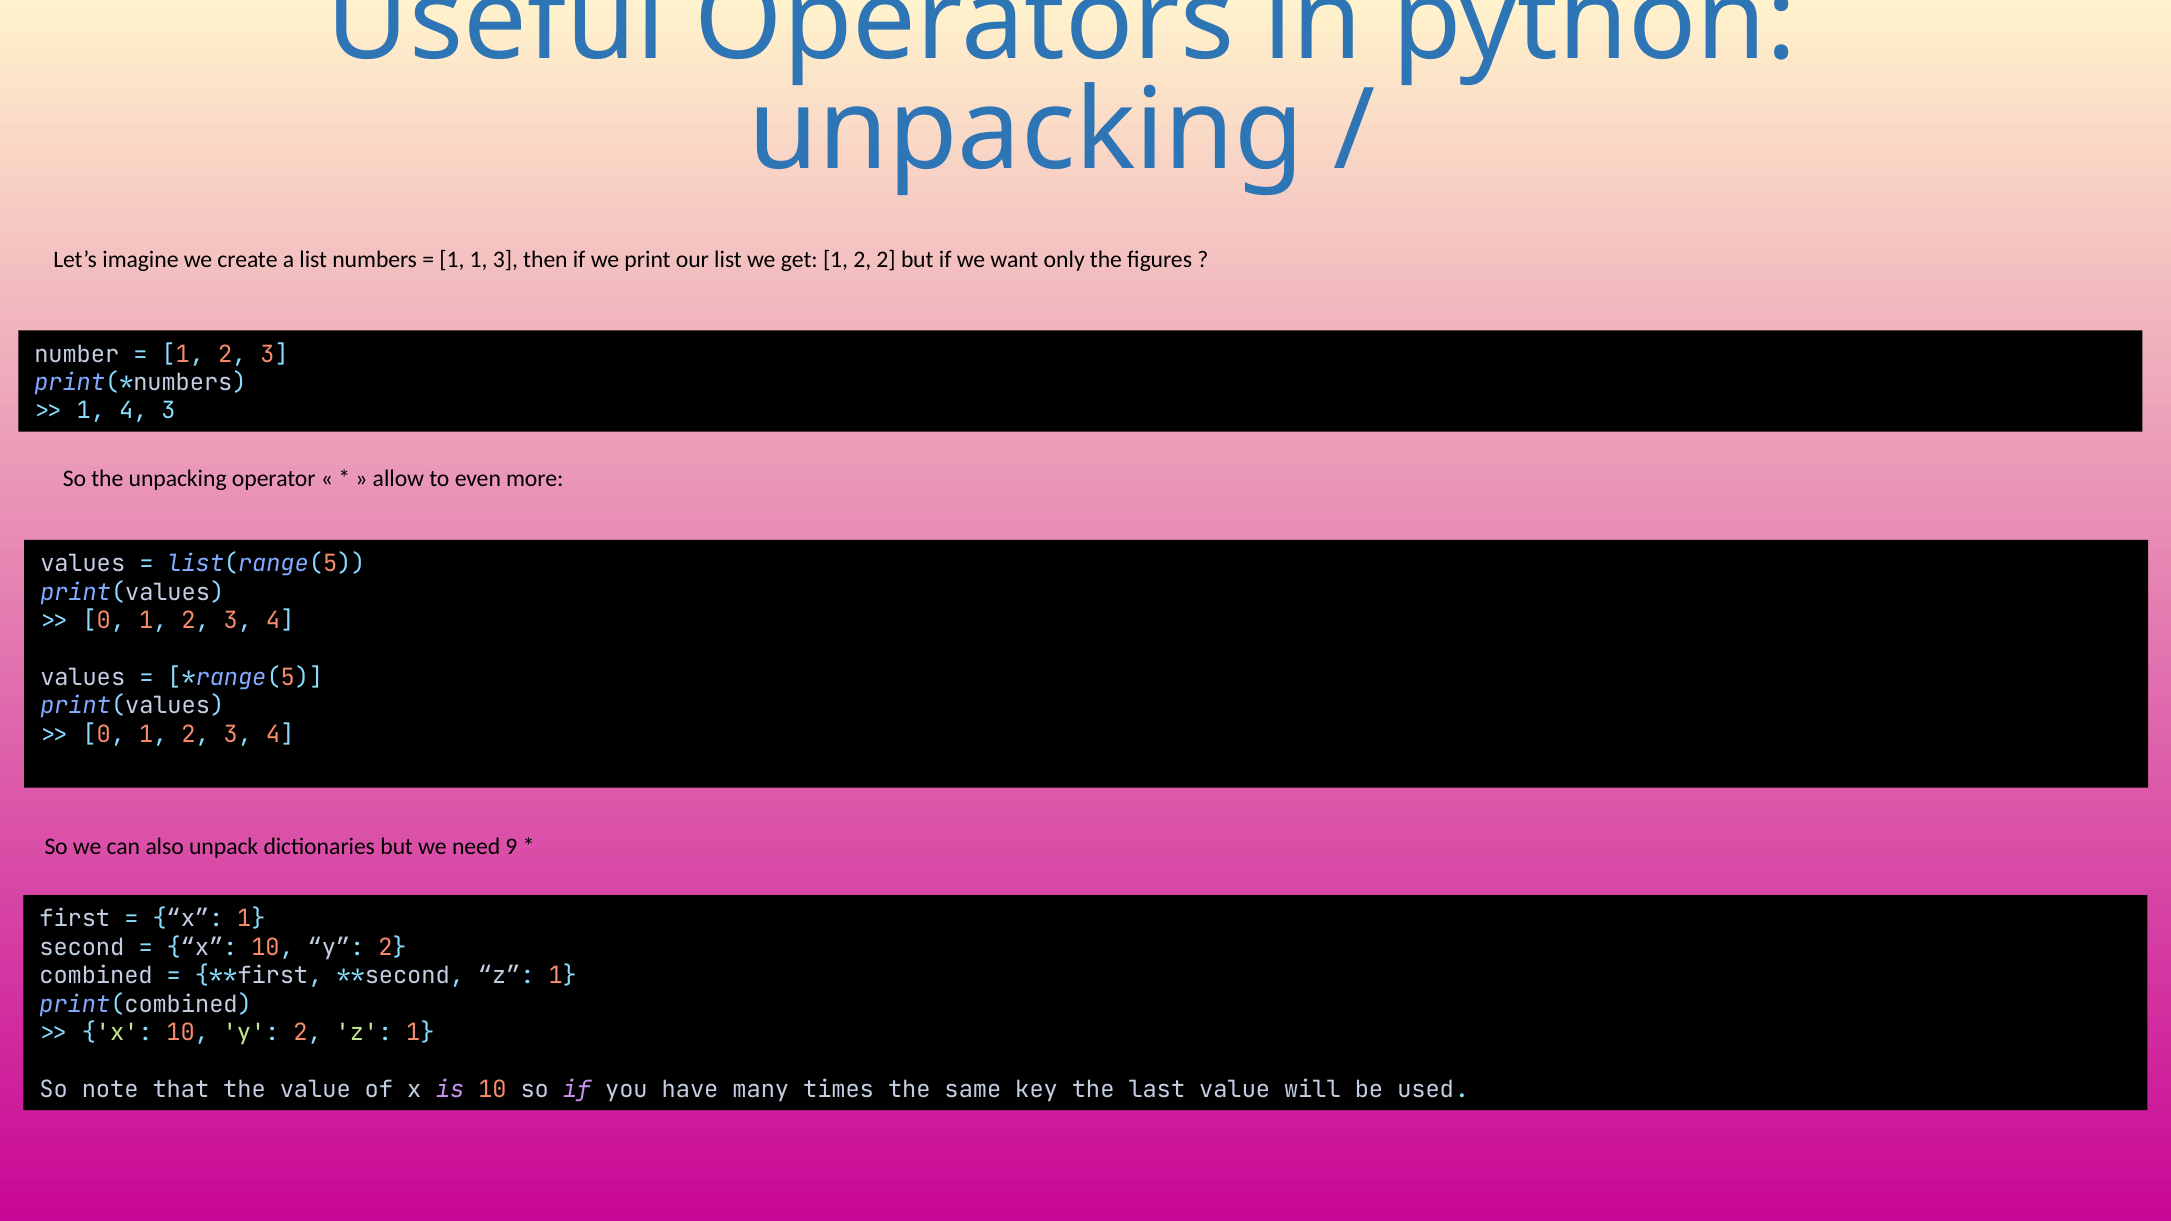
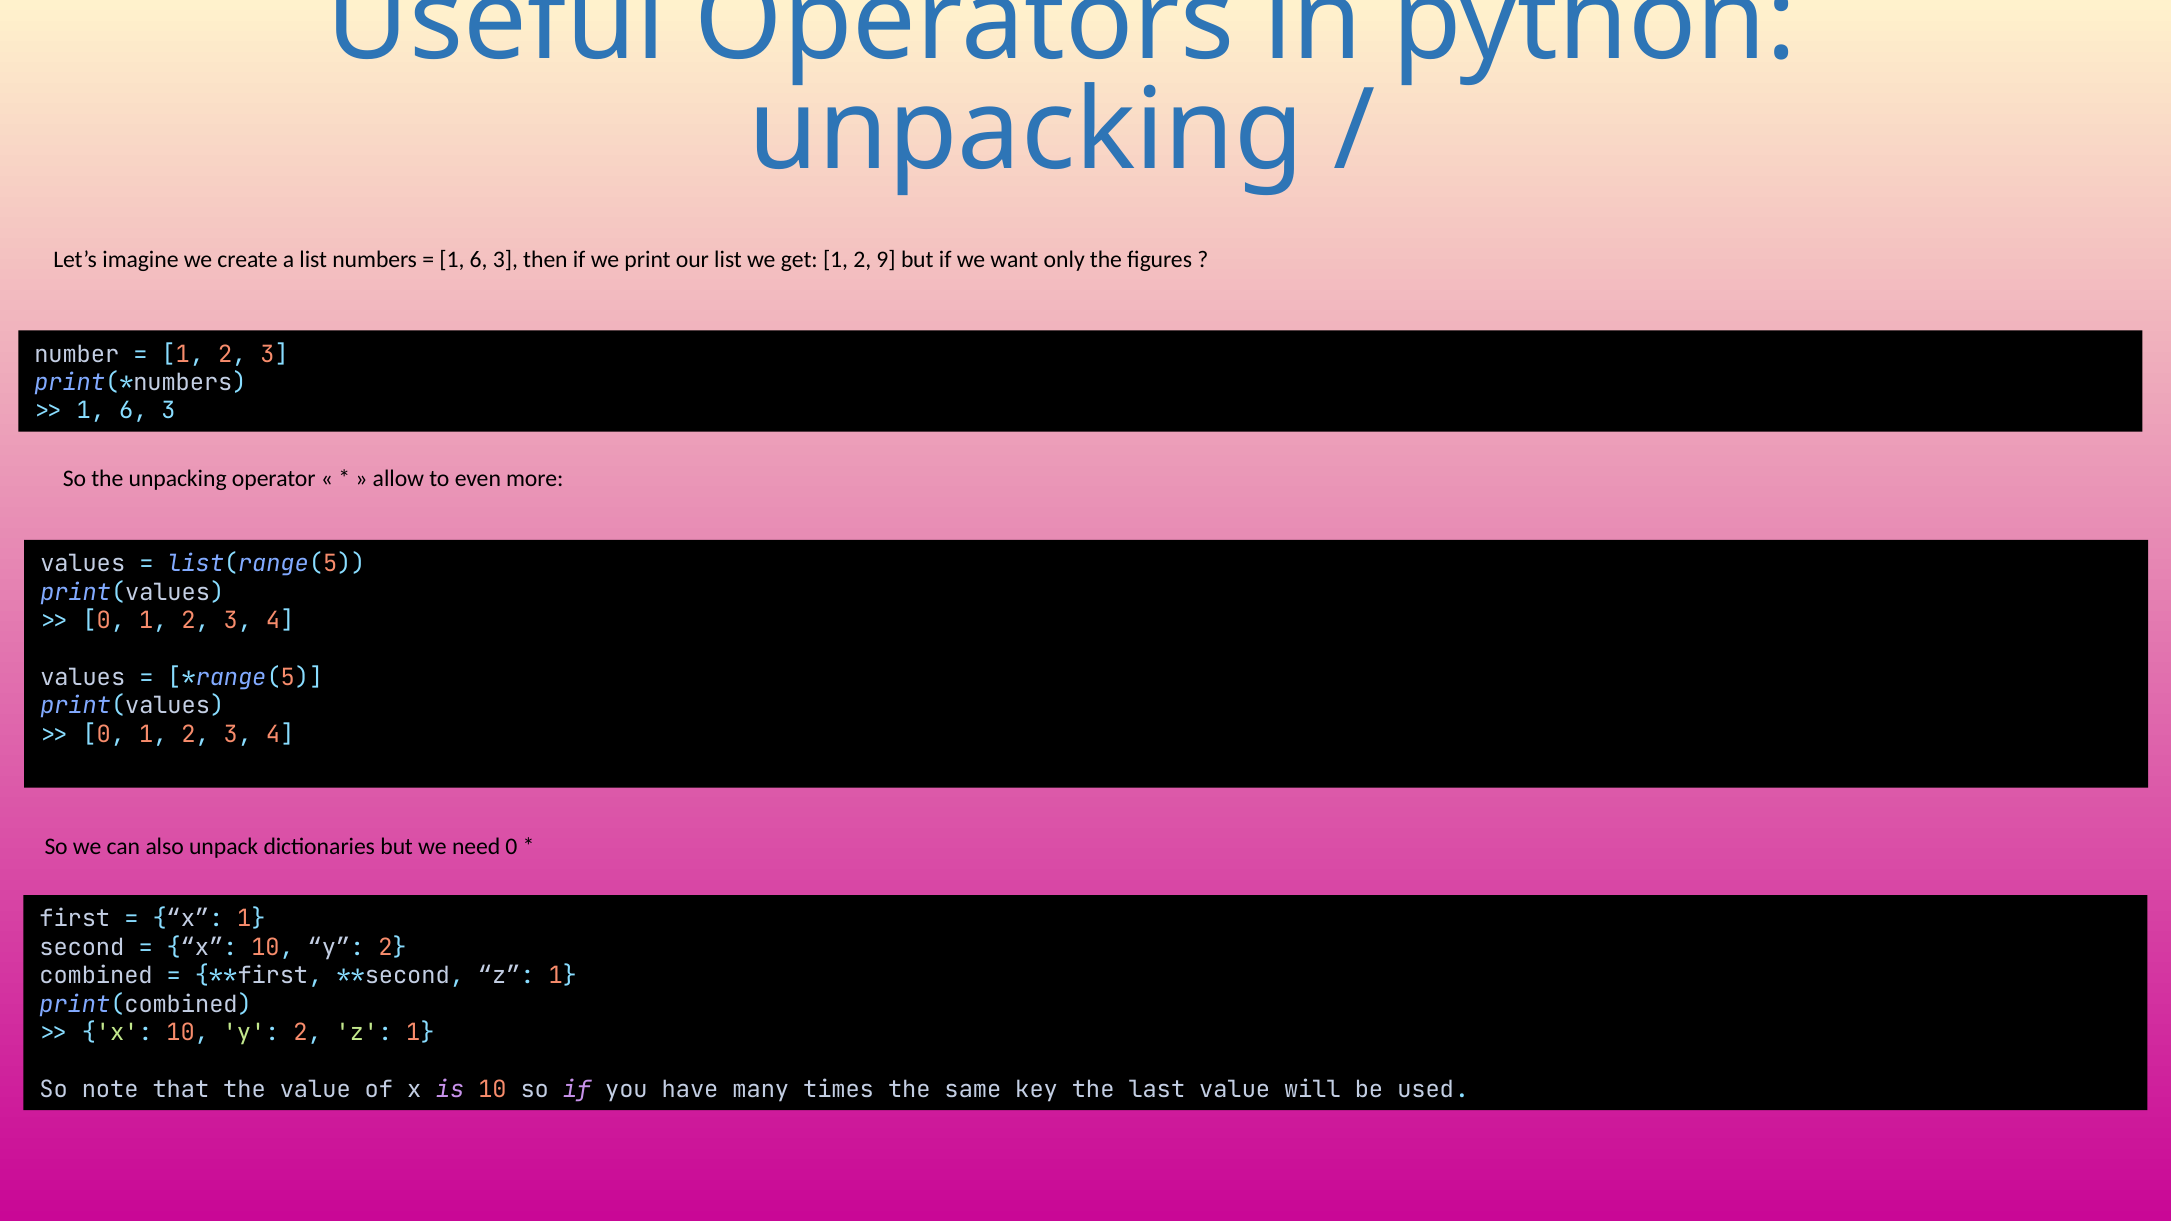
1: 1 -> 6 (479, 260)
2 2: 2 -> 9 (886, 260)
4: 4 -> 6 (133, 411)
need 9: 9 -> 0 (511, 846)
